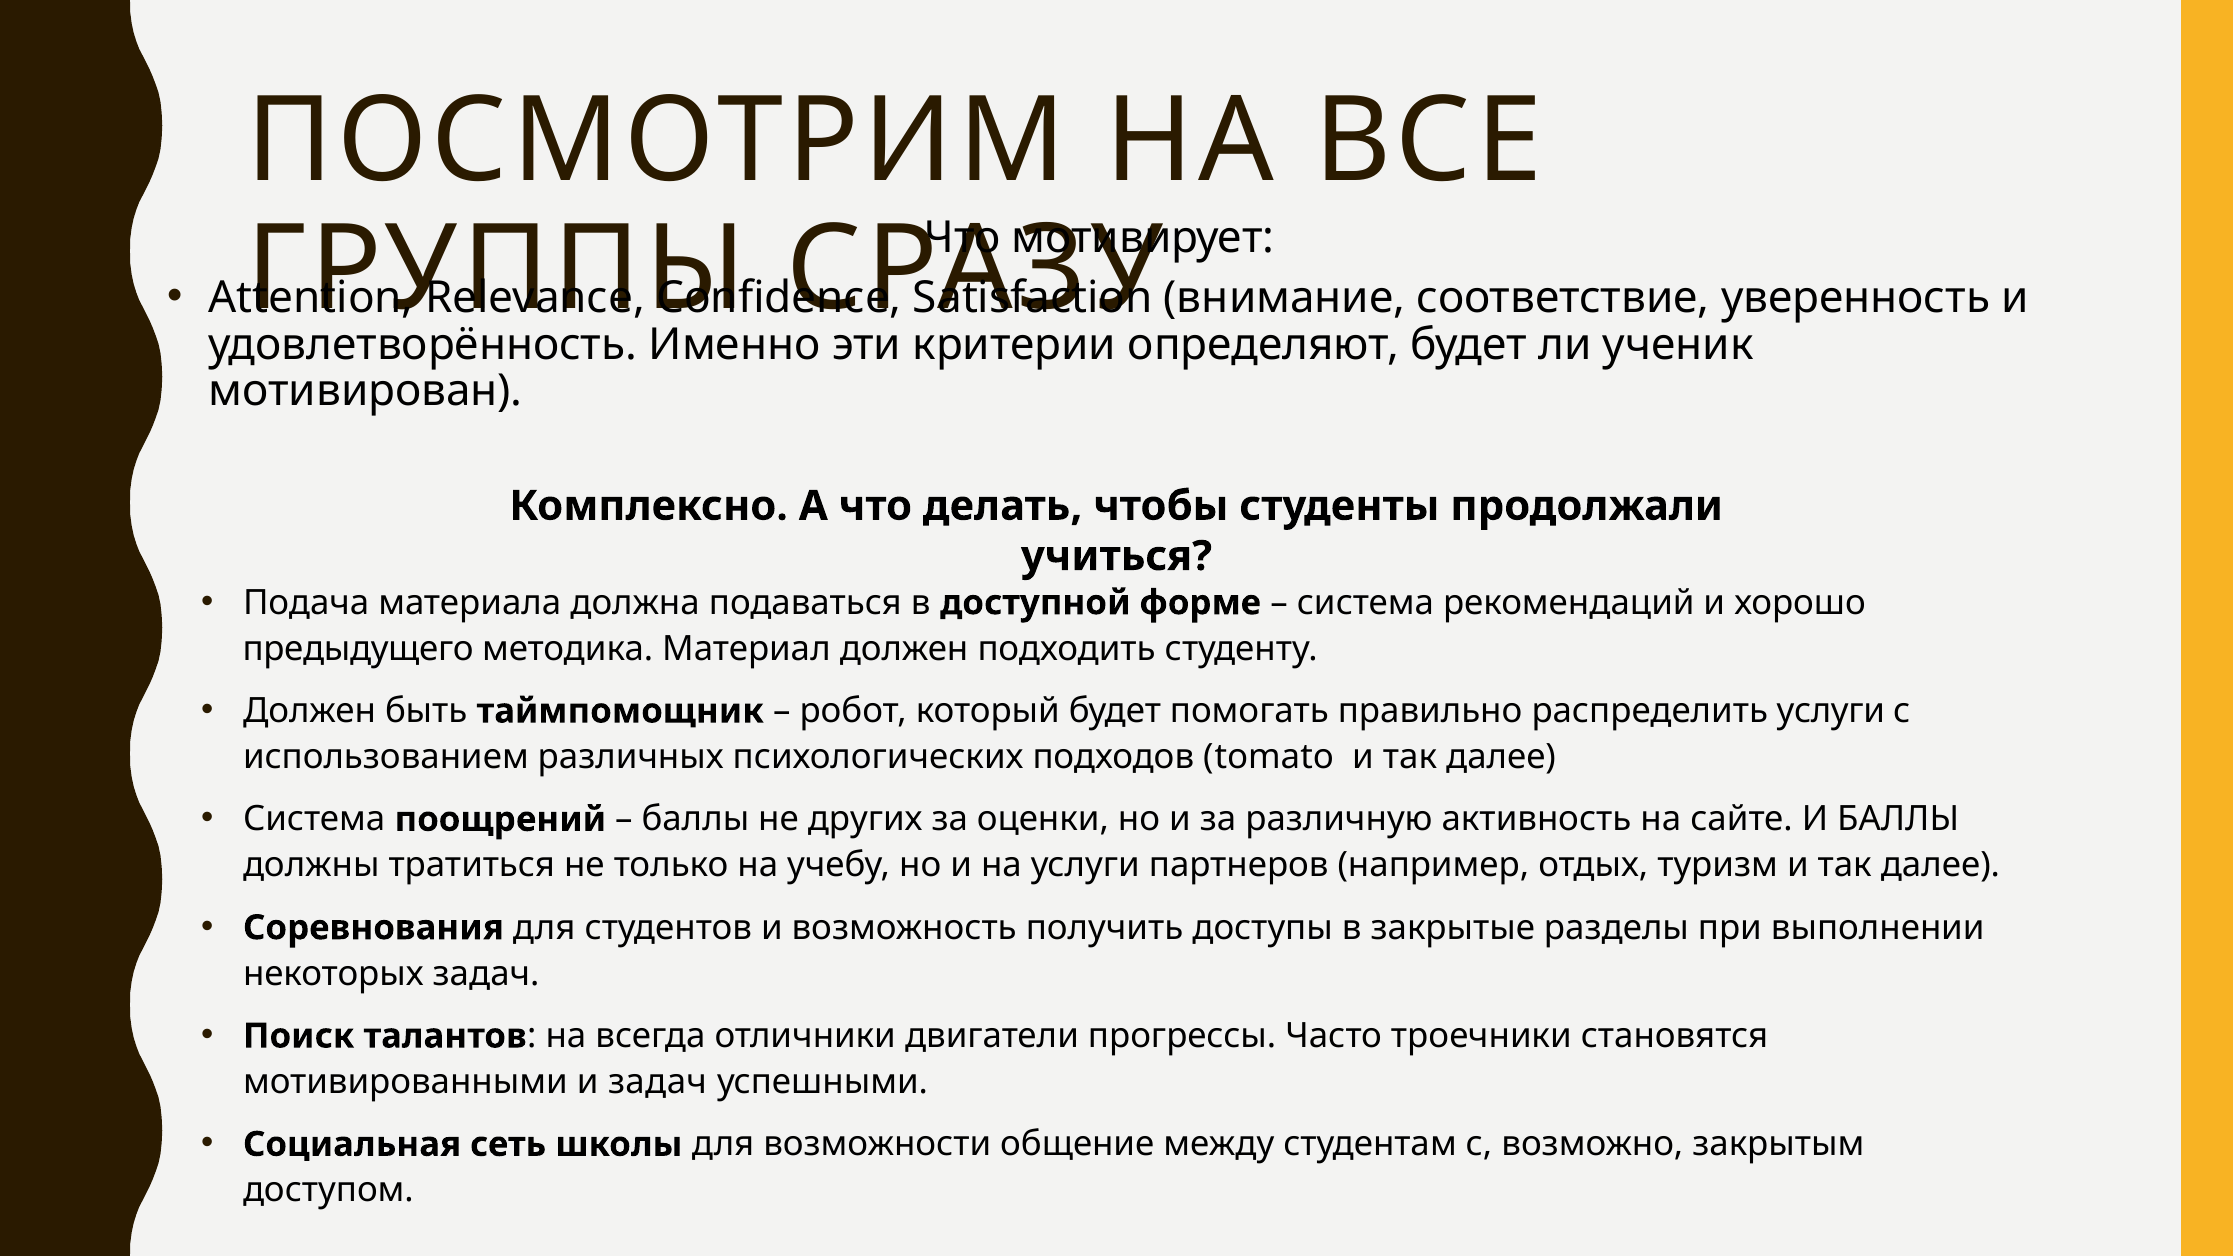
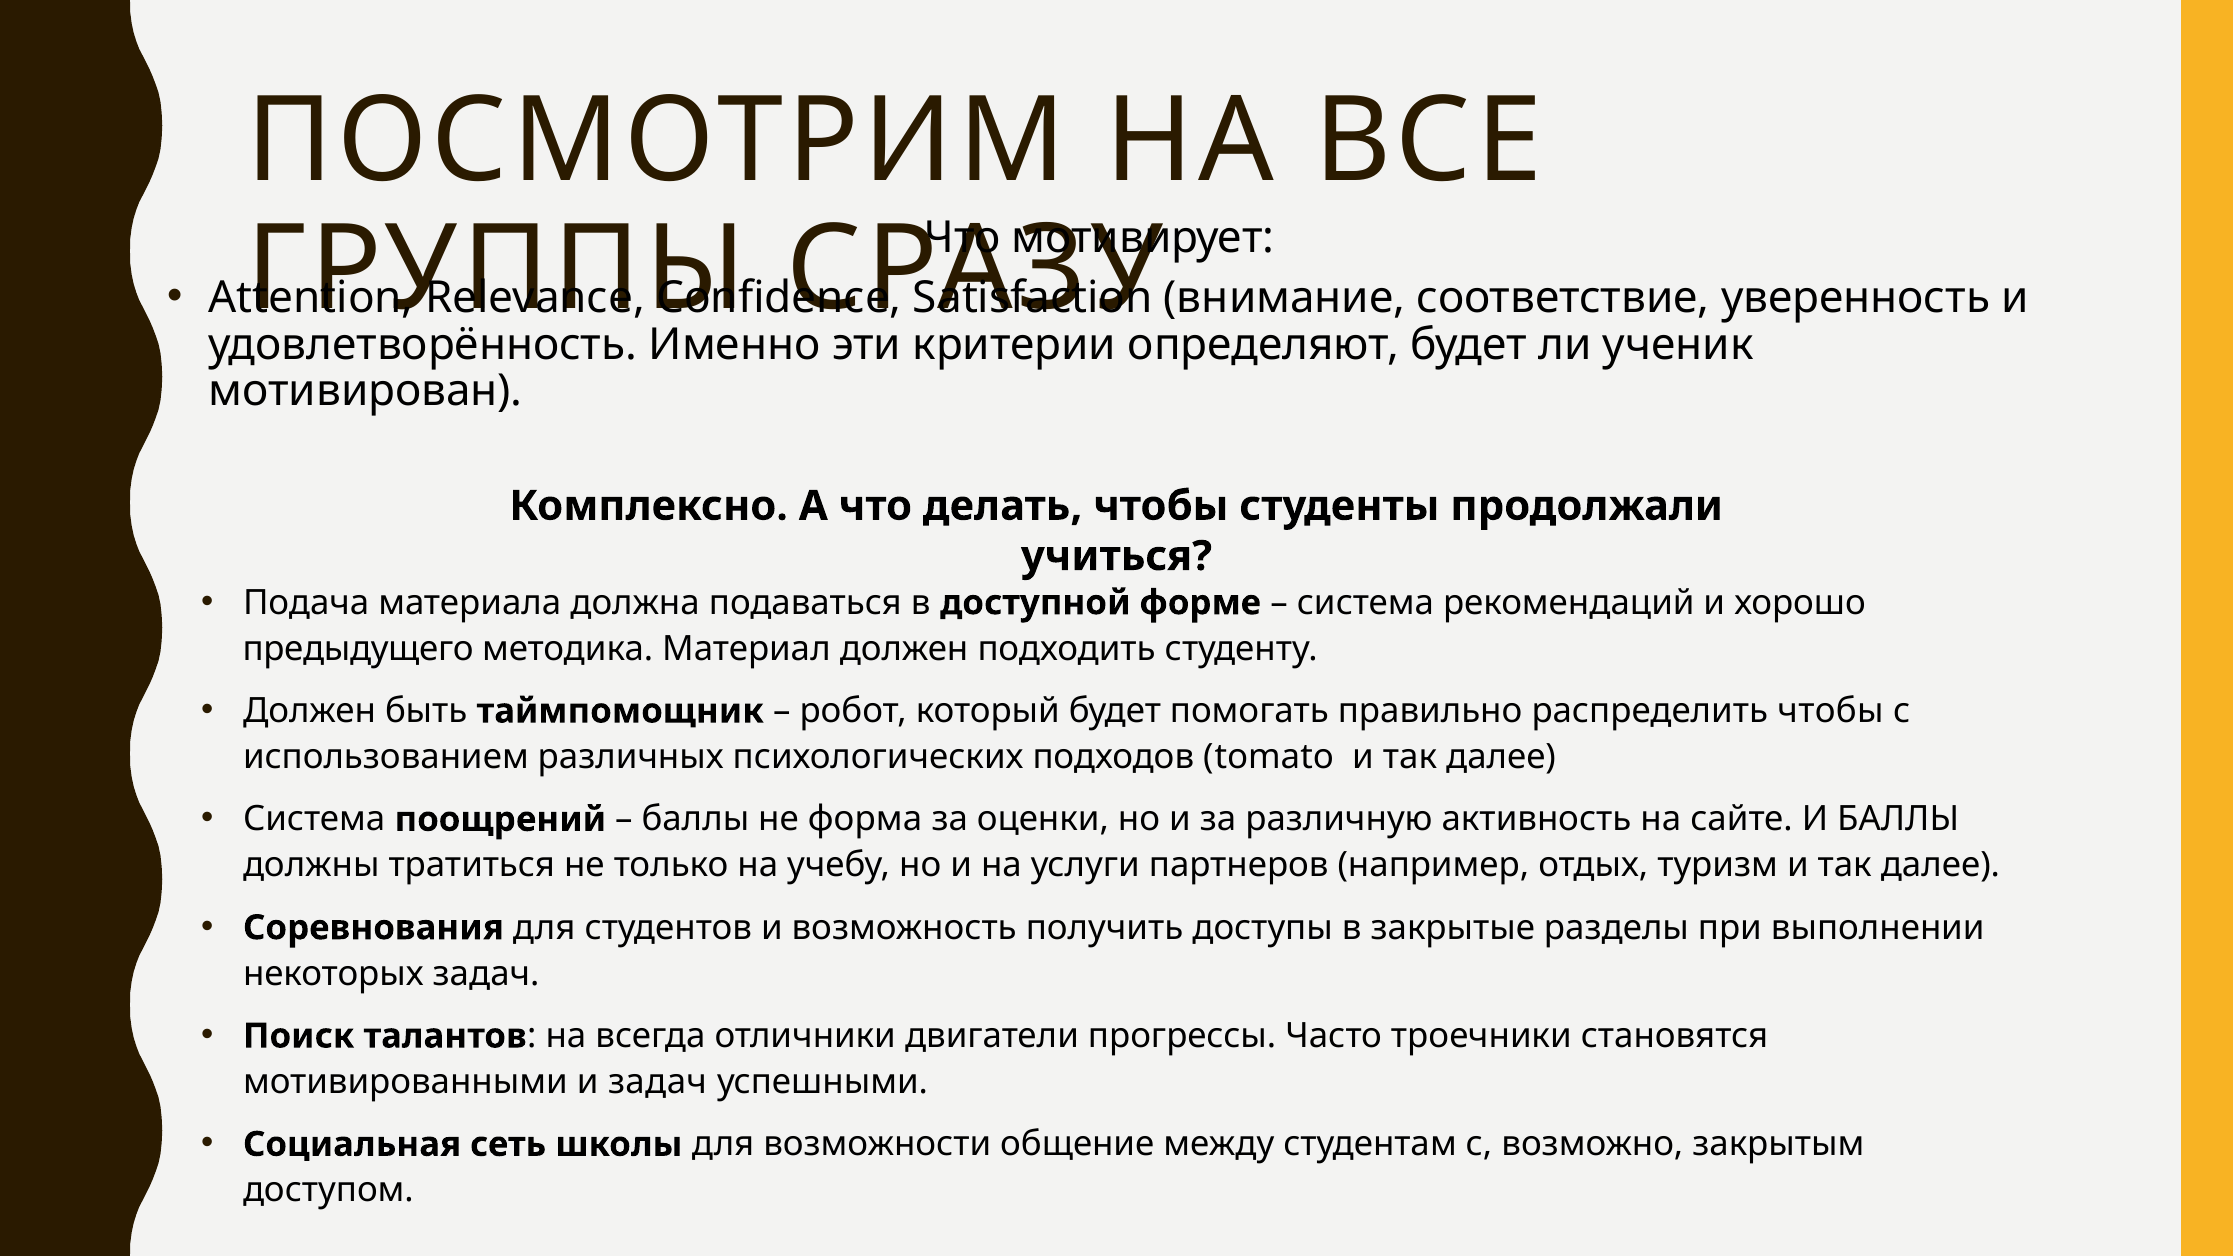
распределить услуги: услуги -> чтобы (1830, 711)
других: других -> форма (865, 819)
